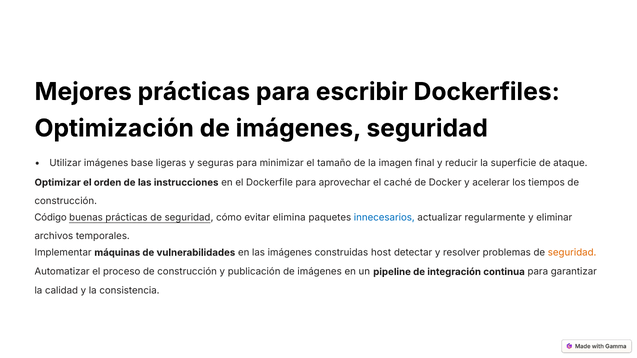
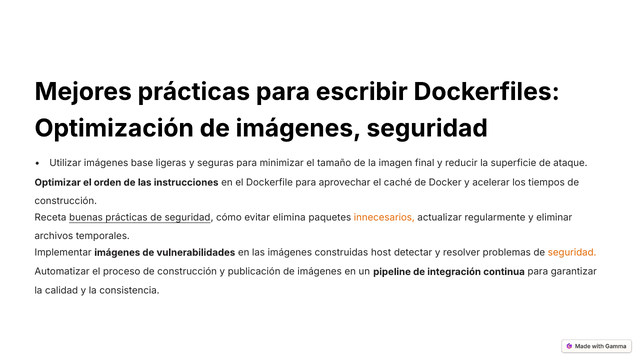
Código: Código -> Receta (50, 218)
innecesarios colour: blue -> orange (384, 218)
Implementar máquinas: máquinas -> imágenes (117, 253)
